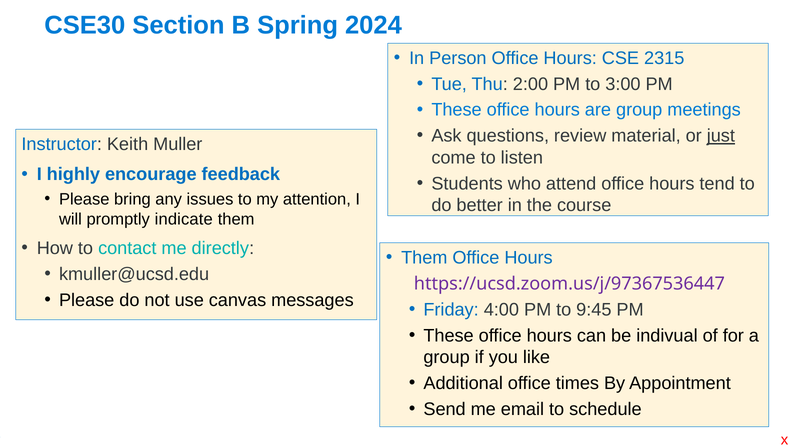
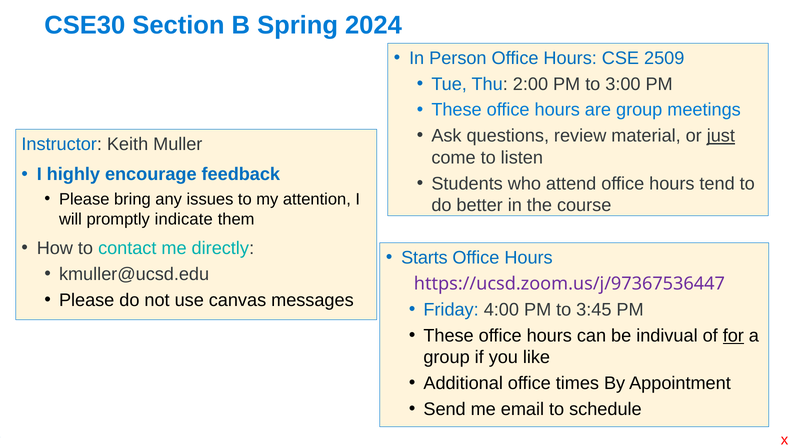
2315: 2315 -> 2509 (664, 58)
Them: Them -> Starts (424, 258)
9:45: 9:45 -> 3:45 (594, 309)
for underline: none -> present (733, 335)
